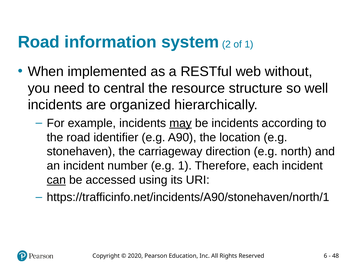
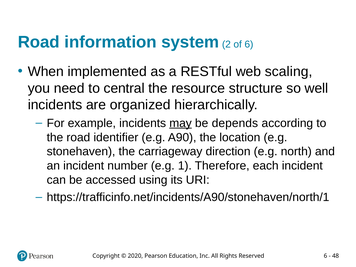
of 1: 1 -> 6 (249, 44)
without: without -> scaling (289, 72)
be incidents: incidents -> depends (235, 123)
can underline: present -> none (56, 180)
